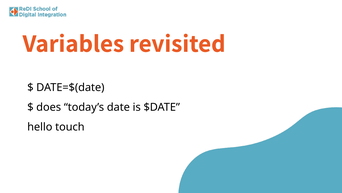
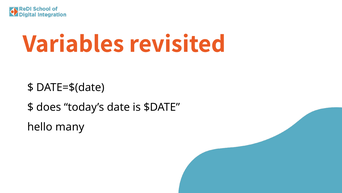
touch: touch -> many (70, 127)
